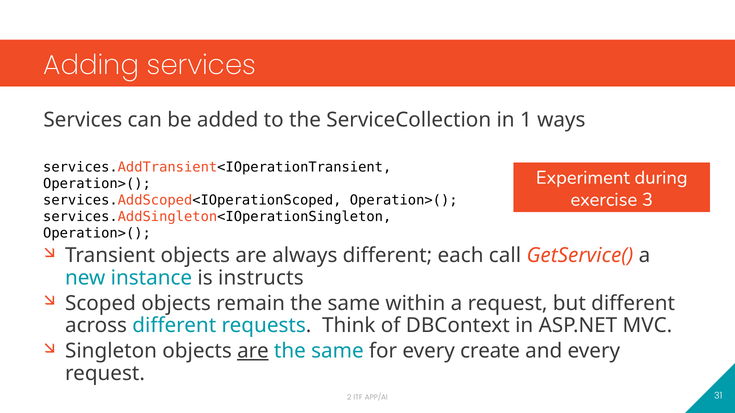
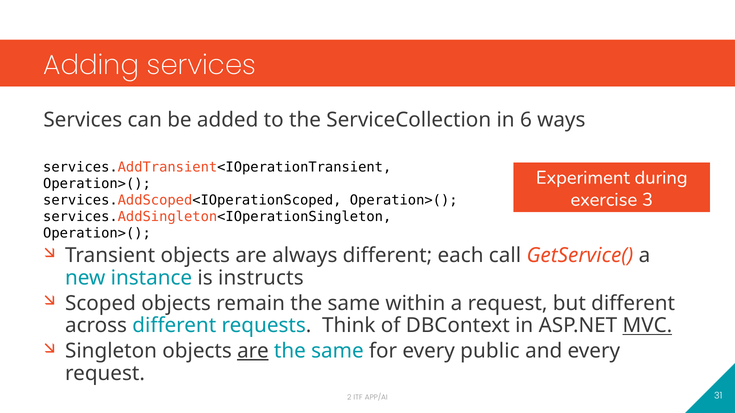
1: 1 -> 6 (526, 120)
MVC underline: none -> present (647, 326)
create: create -> public (490, 351)
